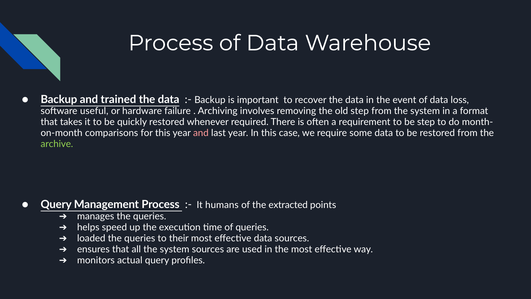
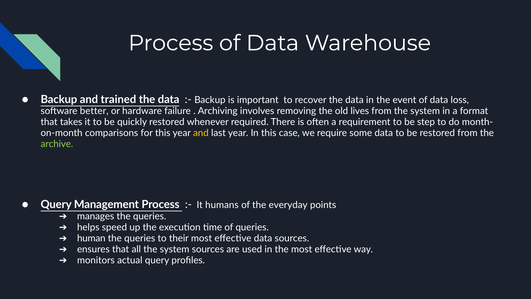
useful: useful -> better (94, 111)
old step: step -> lives (360, 111)
and colour: pink -> yellow (201, 133)
extracted: extracted -> everyday (288, 205)
loaded: loaded -> human (91, 238)
